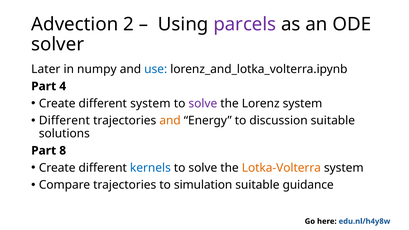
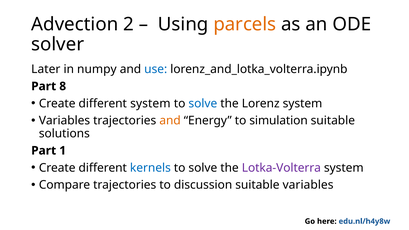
parcels colour: purple -> orange (245, 24)
4: 4 -> 8 (63, 86)
solve colour: purple -> blue (203, 103)
Different: Different -> Variables (64, 121)
discussion: discussion -> simulation (279, 121)
8: 8 -> 1 (63, 151)
Lotka-Volterra colour: orange -> purple (281, 168)
simulation: simulation -> discussion (203, 185)
suitable guidance: guidance -> variables (308, 185)
